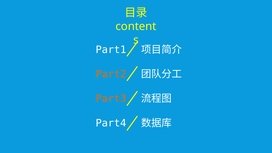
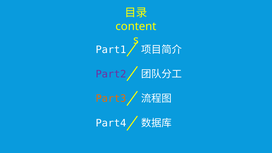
Part2 colour: orange -> purple (111, 74)
